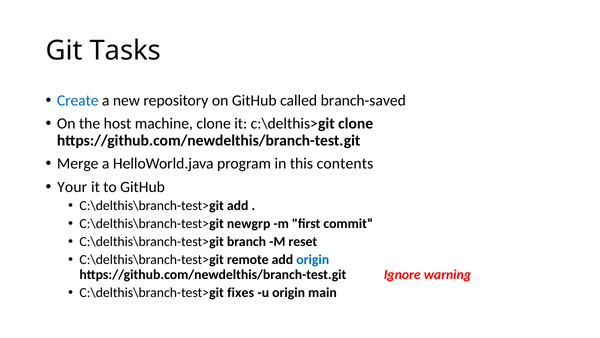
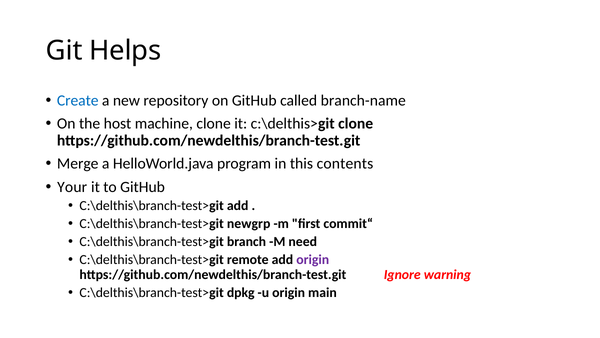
Tasks: Tasks -> Helps (125, 50)
branch-saved: branch-saved -> branch-name (363, 100)
reset: reset -> need (303, 242)
origin colour: blue -> purple (313, 260)
fixes: fixes -> dpkg (241, 292)
